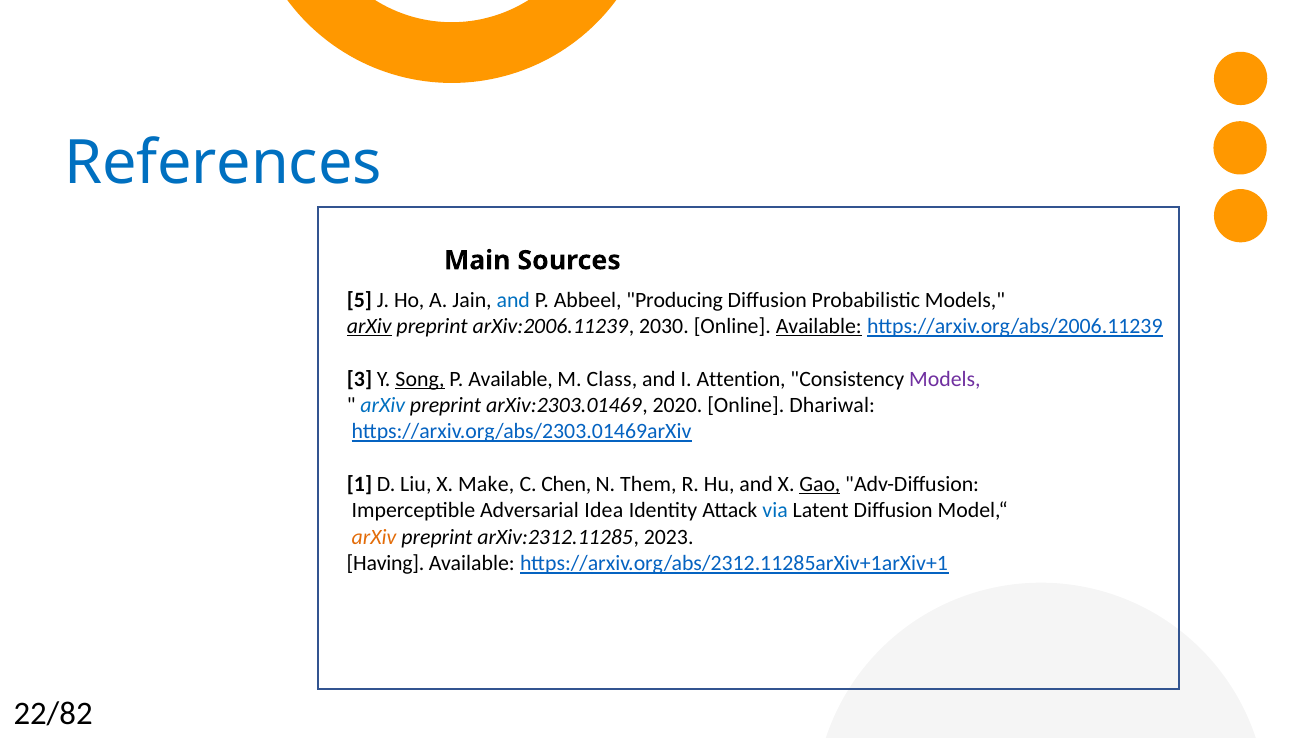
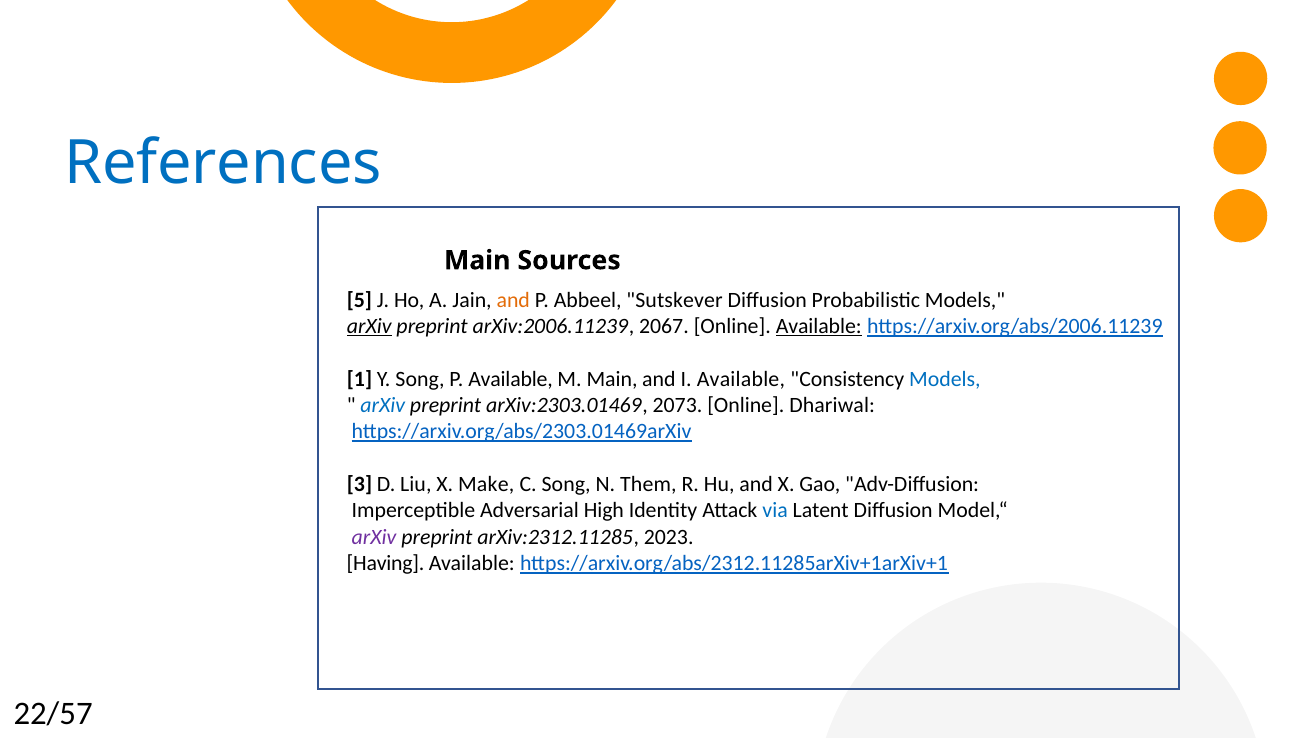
and colour: blue -> orange (513, 300)
Producing: Producing -> Sutskever (675, 300)
2030: 2030 -> 2067 (664, 326)
3: 3 -> 1 (359, 379)
Song underline: present -> none (420, 379)
M Class: Class -> Main (612, 379)
I Attention: Attention -> Available (741, 379)
Models colour: purple -> blue (945, 379)
2020: 2020 -> 2073 (677, 405)
1: 1 -> 3 (359, 484)
C Chen: Chen -> Song (566, 484)
Gao underline: present -> none (820, 484)
Idea: Idea -> High (604, 511)
arXiv colour: orange -> purple (374, 537)
22/82: 22/82 -> 22/57 (53, 713)
